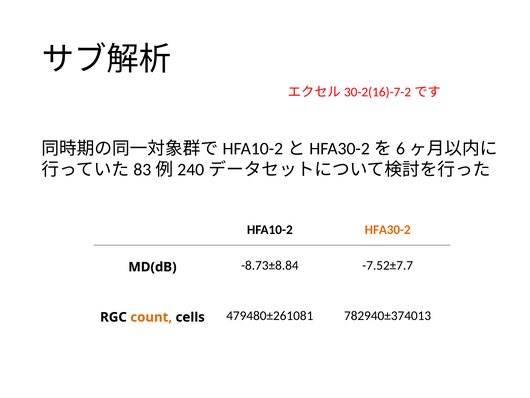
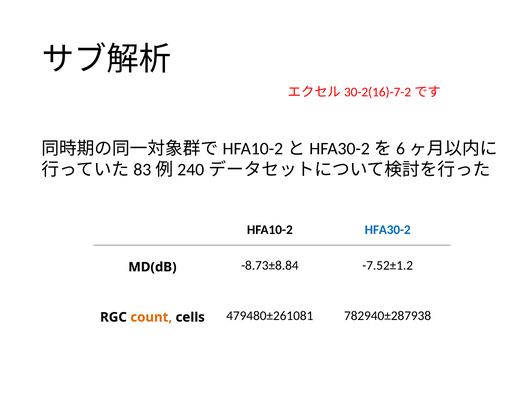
HFA30-2 colour: orange -> blue (388, 230)
-7.52±7.7: -7.52±7.7 -> -7.52±1.2 (388, 265)
782940±374013: 782940±374013 -> 782940±287938 (388, 315)
